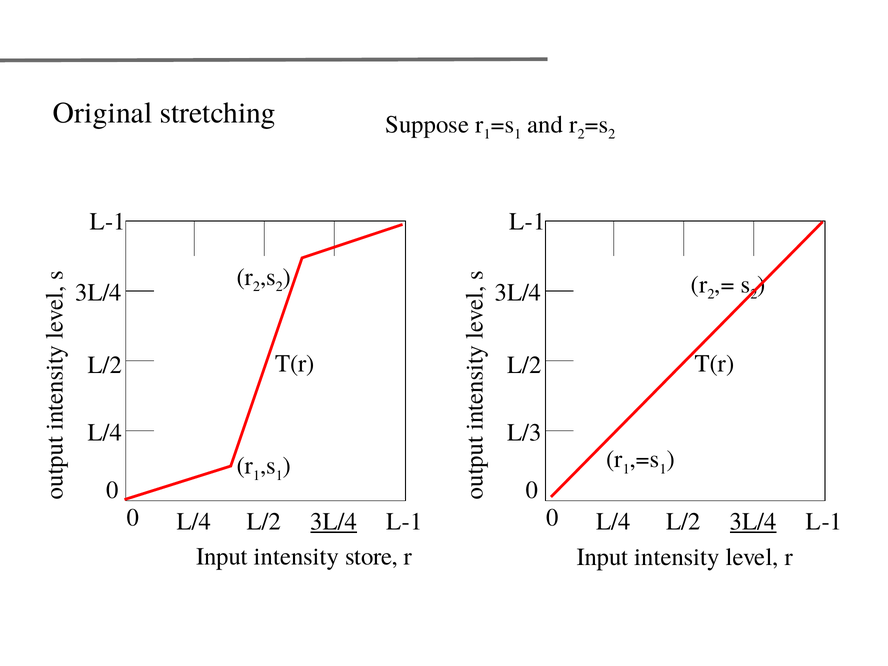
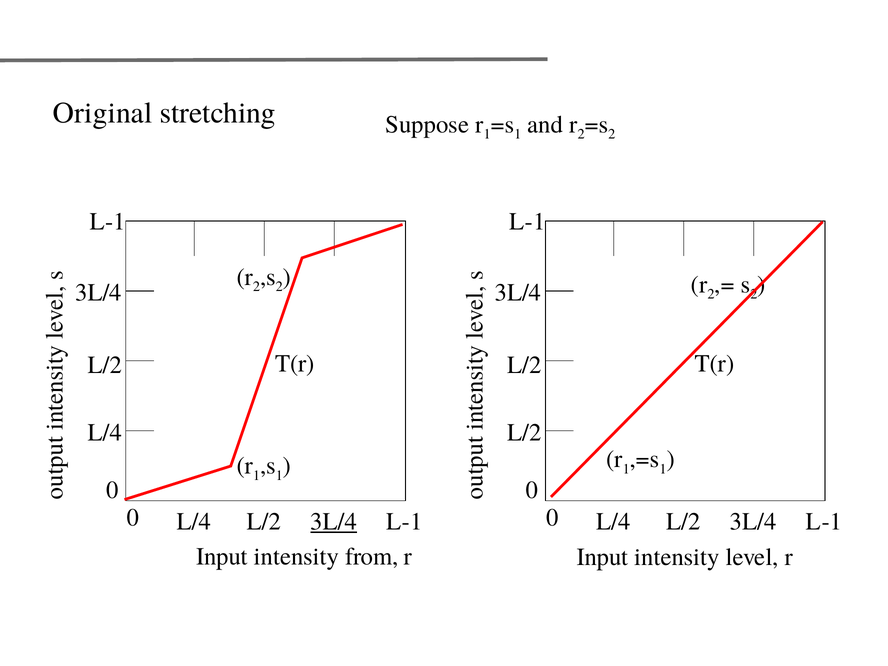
L/3: L/3 -> L/2 (524, 433)
3L/4 underline: present -> none (753, 522)
store: store -> from (372, 557)
